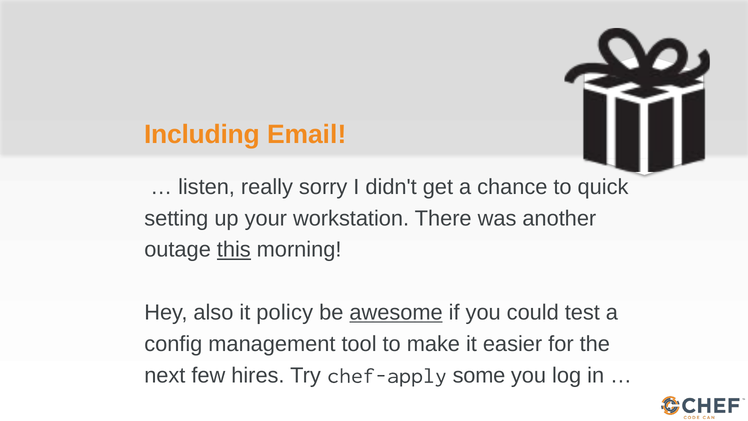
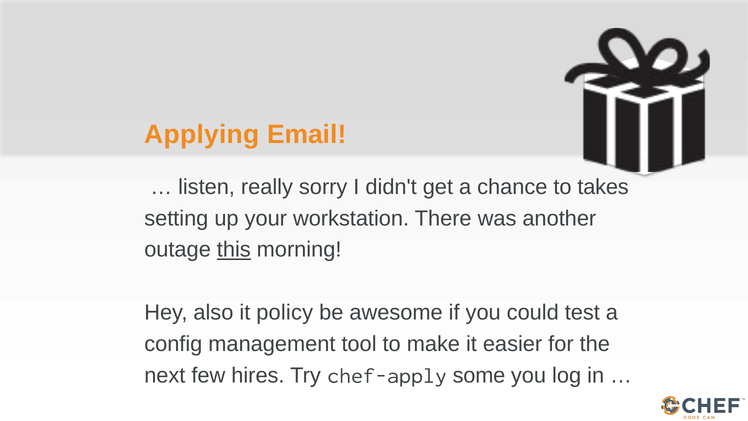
Including: Including -> Applying (202, 135)
quick: quick -> takes (603, 187)
awesome underline: present -> none (396, 312)
